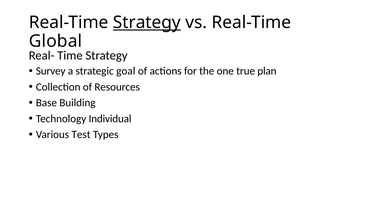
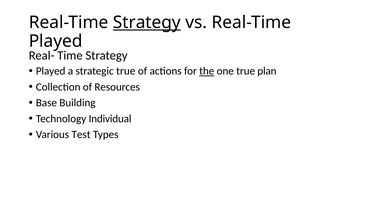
Global: Global -> Played (56, 41)
Survey: Survey -> Played (51, 71)
strategic goal: goal -> true (126, 71)
the underline: none -> present (207, 71)
